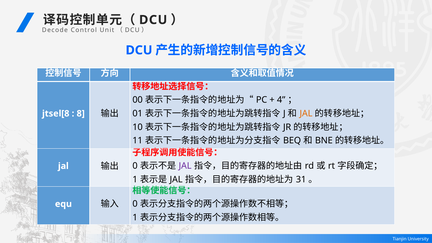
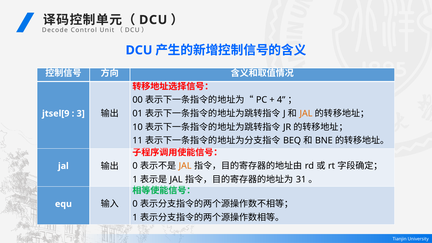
jtsel[8: jtsel[8 -> jtsel[9 (56, 114)
8: 8 -> 3 (81, 114)
JAL colour: purple -> orange (185, 166)
